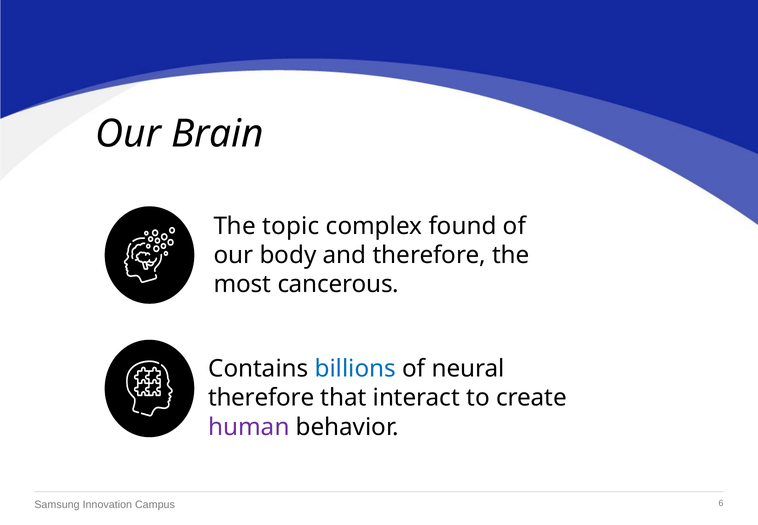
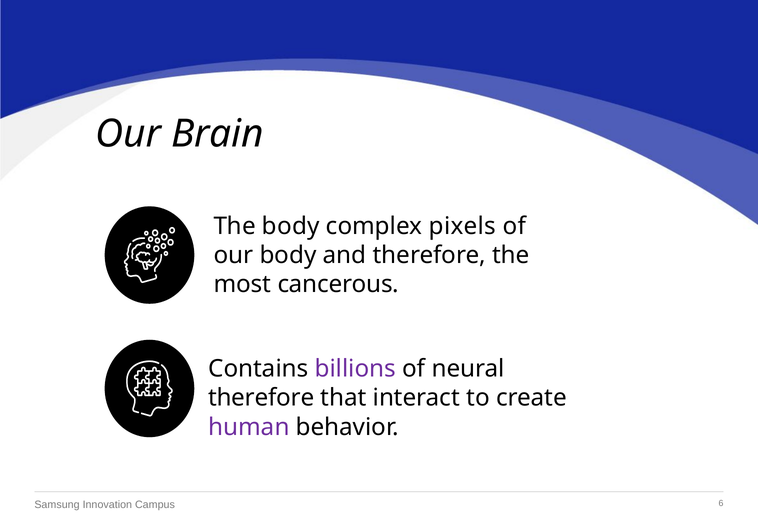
The topic: topic -> body (291, 226)
found: found -> pixels (462, 226)
billions colour: blue -> purple (355, 369)
